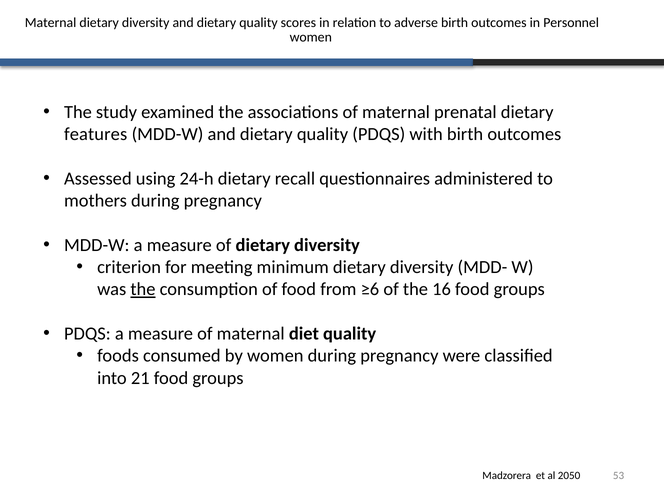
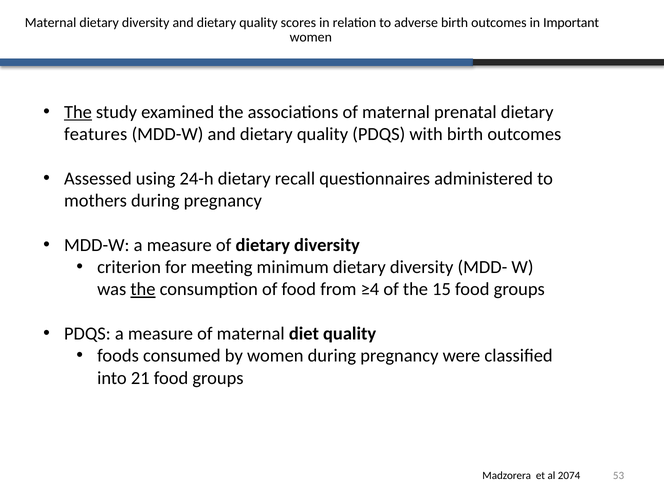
Personnel: Personnel -> Important (571, 22)
The underline: none -> present (78, 112)
≥6: ≥6 -> ≥4 (370, 289)
16: 16 -> 15 (442, 289)
2050: 2050 -> 2074 (569, 475)
